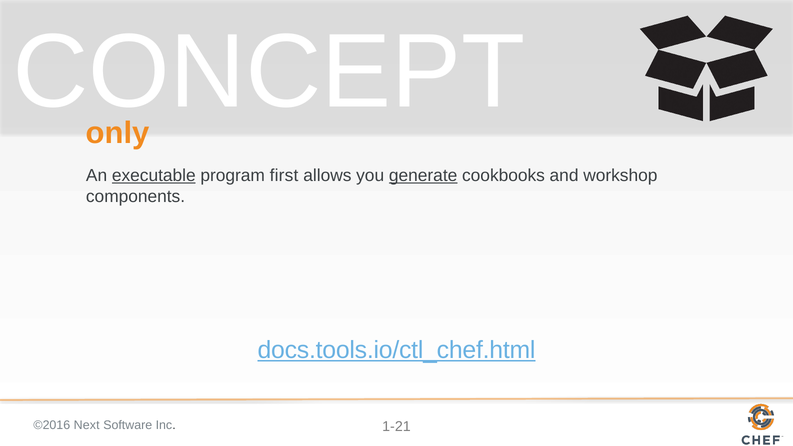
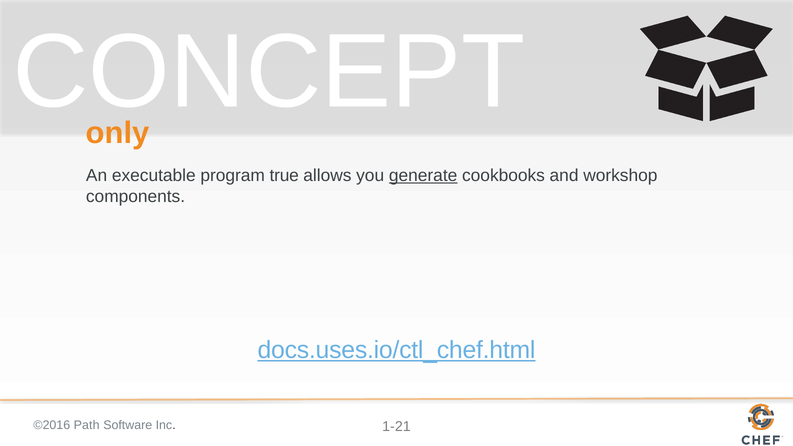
executable underline: present -> none (154, 176)
first: first -> true (284, 176)
docs.tools.io/ctl_chef.html: docs.tools.io/ctl_chef.html -> docs.uses.io/ctl_chef.html (397, 350)
Next: Next -> Path (87, 425)
